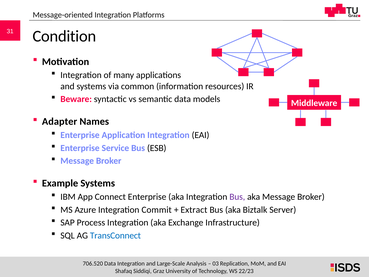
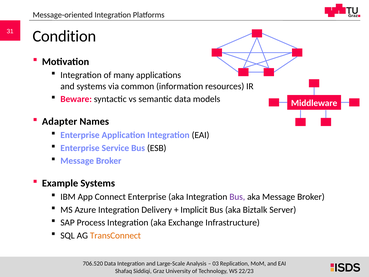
Commit: Commit -> Delivery (157, 210)
Extract: Extract -> Implicit (194, 210)
TransConnect colour: blue -> orange (115, 235)
